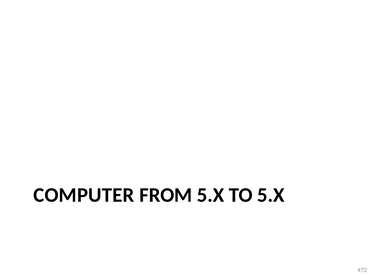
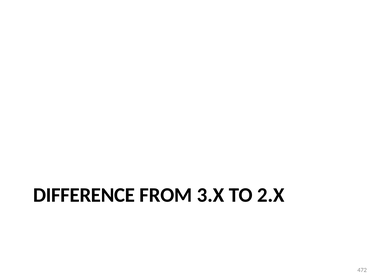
COMPUTER: COMPUTER -> DIFFERENCE (84, 195)
FROM 5.X: 5.X -> 3.X (211, 195)
TO 5.X: 5.X -> 2.X (271, 195)
